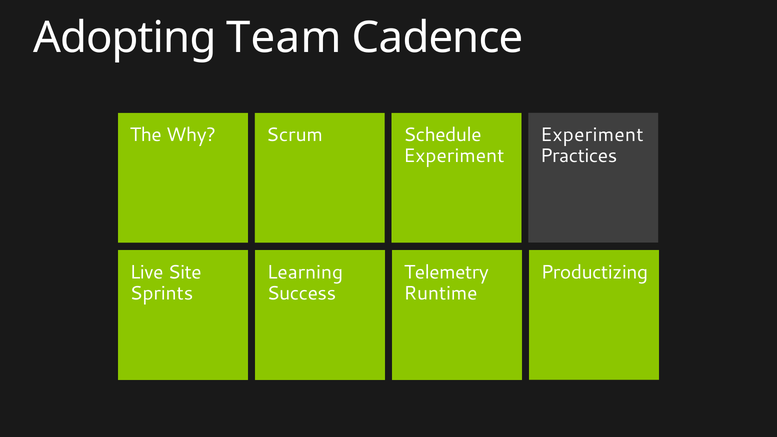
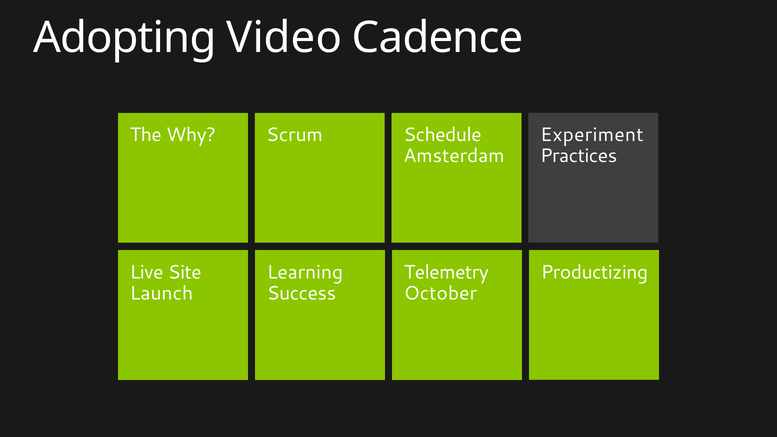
Team: Team -> Video (284, 38)
Experiment: Experiment -> Amsterdam (454, 156)
Sprints: Sprints -> Launch (161, 293)
Runtime: Runtime -> October (440, 293)
